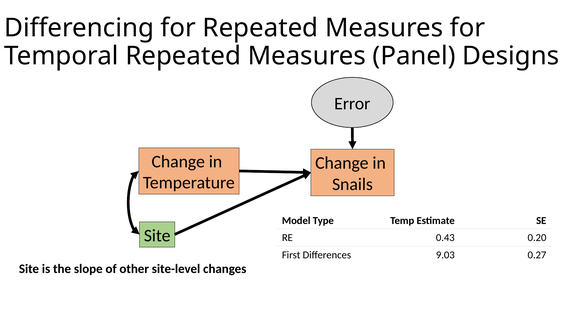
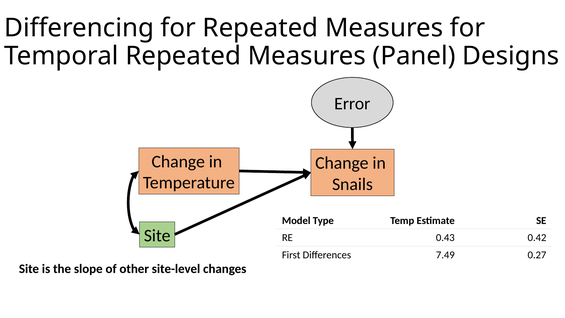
0.20: 0.20 -> 0.42 (537, 238)
9.03: 9.03 -> 7.49 (445, 255)
